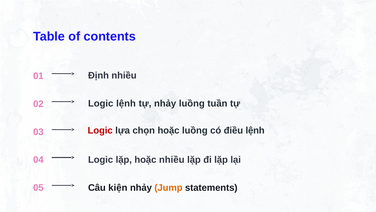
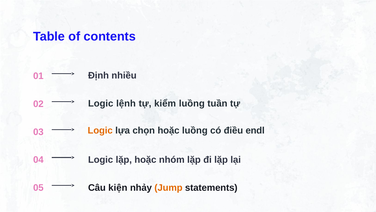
tự nhảy: nhảy -> kiểm (165, 103)
Logic colour: red -> orange (100, 130)
điều lệnh: lệnh -> endl (255, 130)
hoặc nhiều: nhiều -> nhóm (172, 160)
